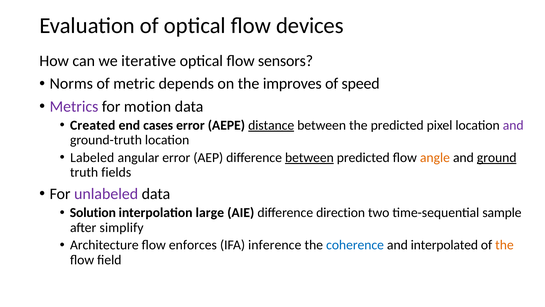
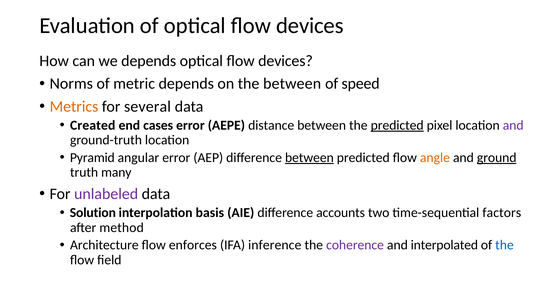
we iterative: iterative -> depends (149, 61)
sensors: sensors -> devices (285, 61)
the improves: improves -> between (292, 84)
Metrics colour: purple -> orange (74, 106)
motion: motion -> several (148, 106)
distance underline: present -> none (271, 125)
predicted underline: none -> present (397, 125)
Labeled: Labeled -> Pyramid (92, 157)
fields: fields -> many (116, 172)
large: large -> basis (210, 213)
direction: direction -> accounts (341, 213)
sample: sample -> factors (502, 213)
simplify: simplify -> method (122, 227)
coherence colour: blue -> purple (355, 245)
the colour: orange -> blue (504, 245)
